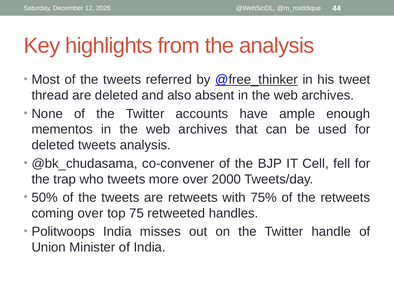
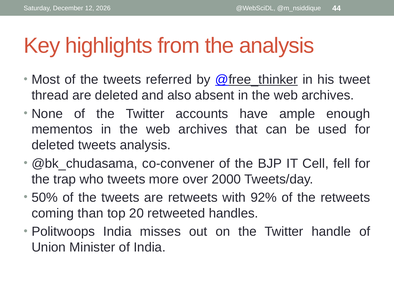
75%: 75% -> 92% (264, 198)
coming over: over -> than (91, 214)
75: 75 -> 20 (137, 214)
